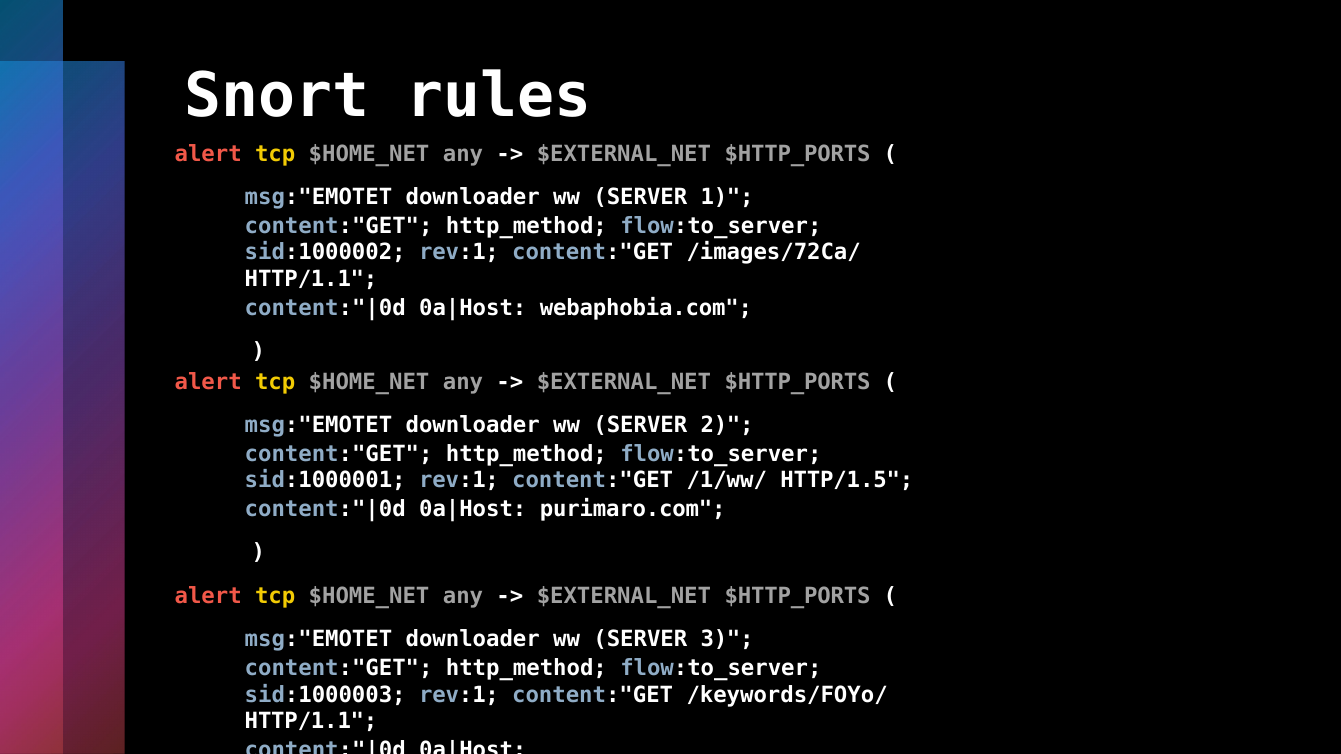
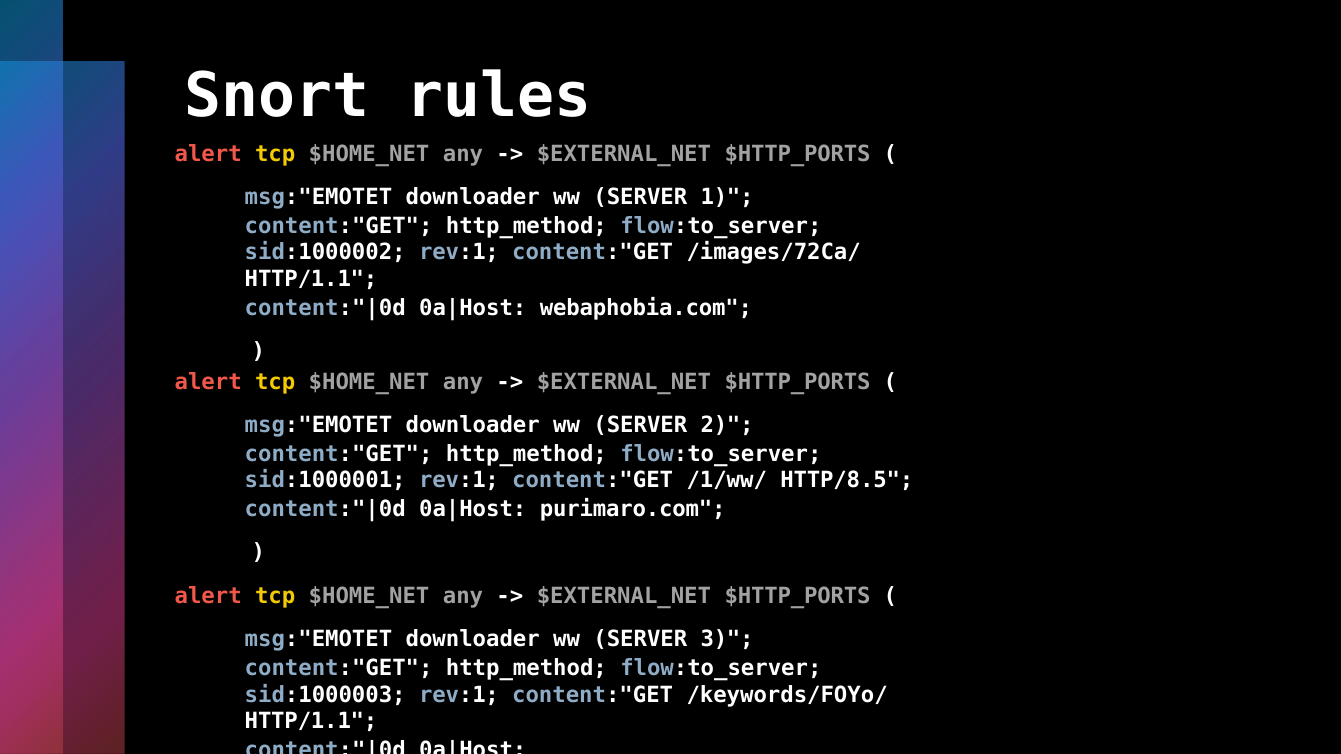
HTTP/1.5: HTTP/1.5 -> HTTP/8.5 (847, 481)
